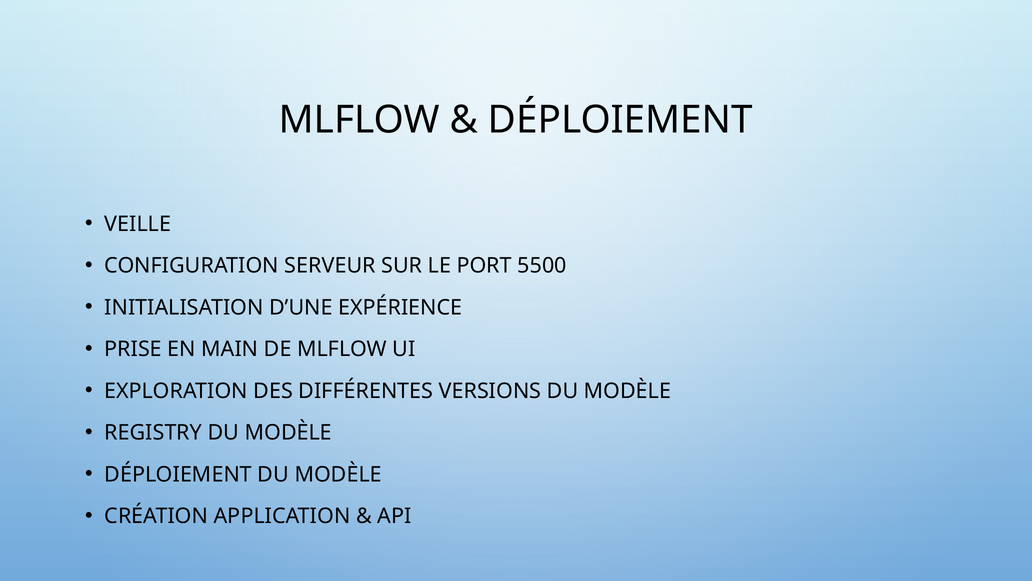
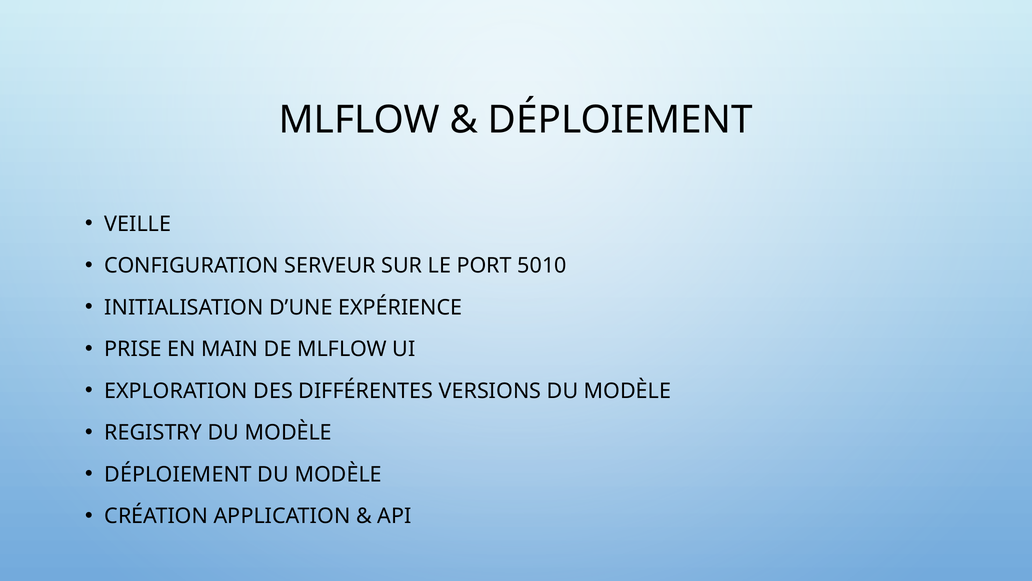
5500: 5500 -> 5010 (542, 266)
